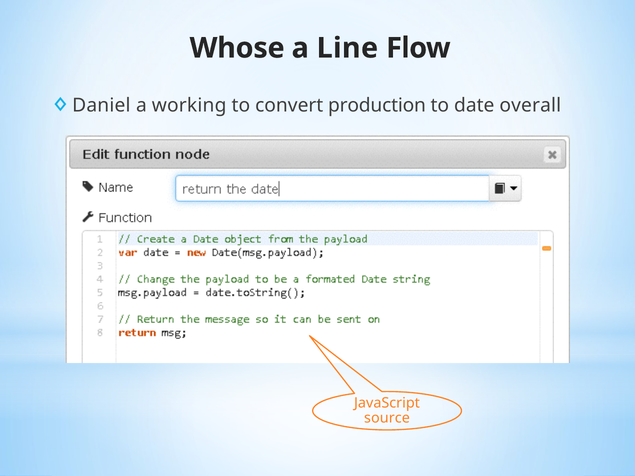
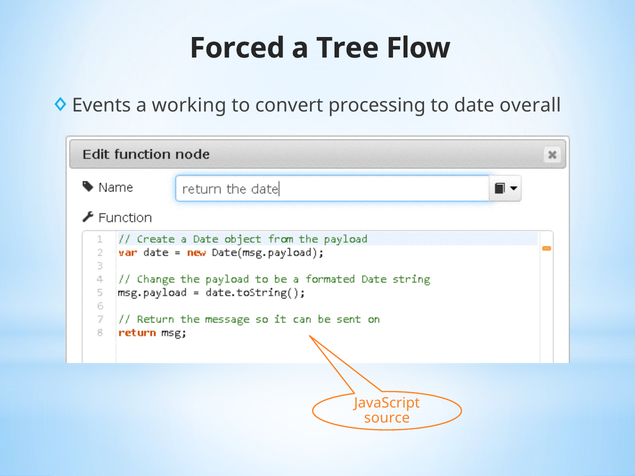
Whose: Whose -> Forced (237, 48)
Line: Line -> Tree (348, 48)
Daniel: Daniel -> Events (101, 105)
production: production -> processing (377, 105)
